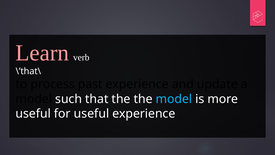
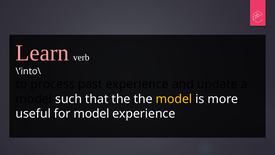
\’that\: \’that\ -> \’into\ (28, 71)
model colour: light blue -> yellow (174, 99)
for useful: useful -> model (92, 113)
